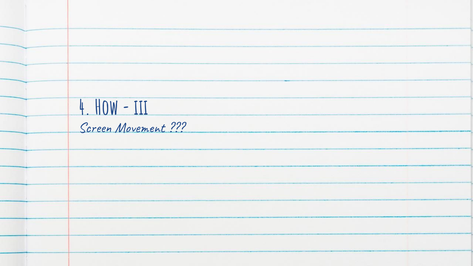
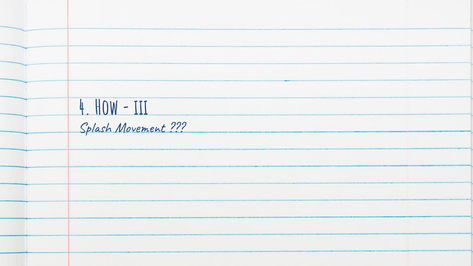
Screen: Screen -> Splash (95, 128)
